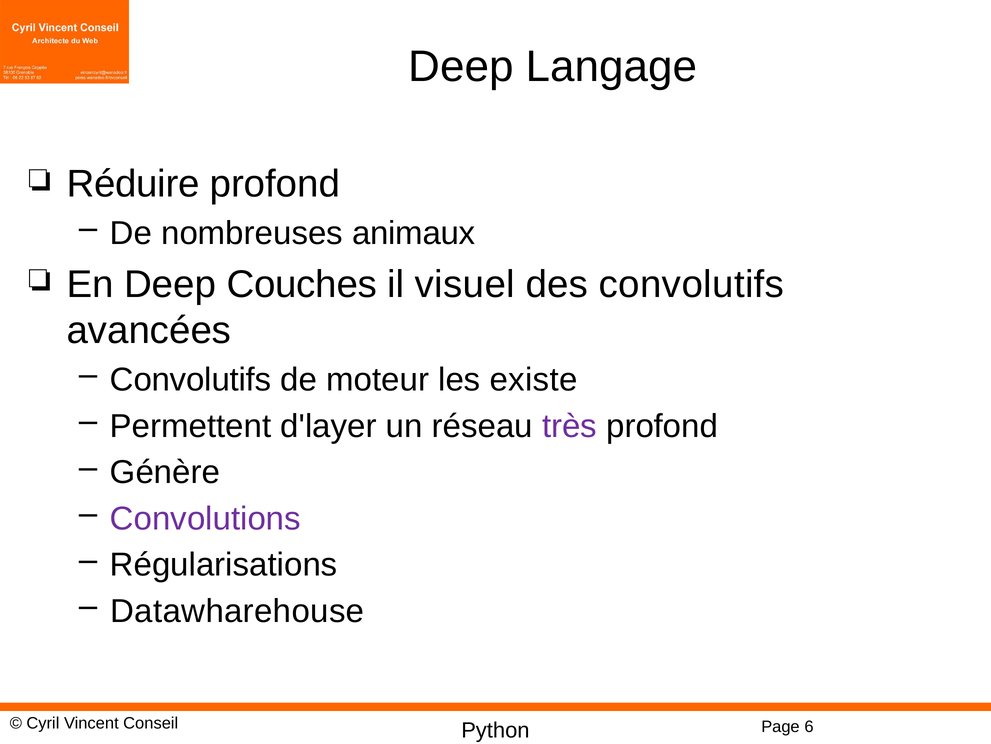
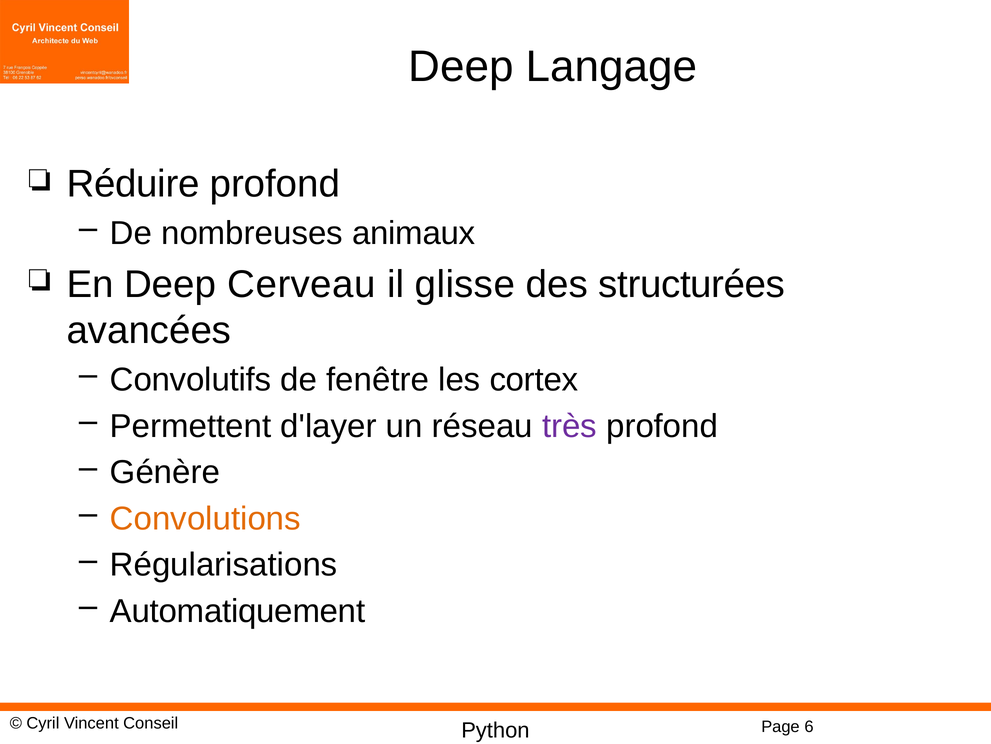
Couches: Couches -> Cerveau (301, 284)
visuel: visuel -> glisse (465, 284)
des convolutifs: convolutifs -> structurées (692, 284)
moteur: moteur -> fenêtre (378, 380)
existe: existe -> cortex (534, 380)
Convolutions colour: purple -> orange (205, 518)
Datawharehouse: Datawharehouse -> Automatiquement (238, 611)
